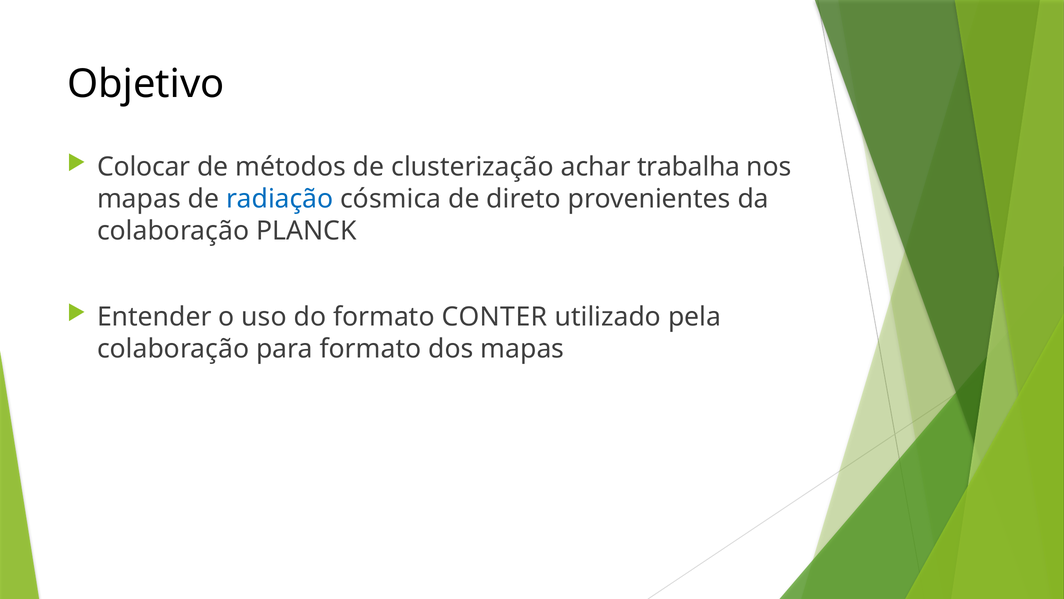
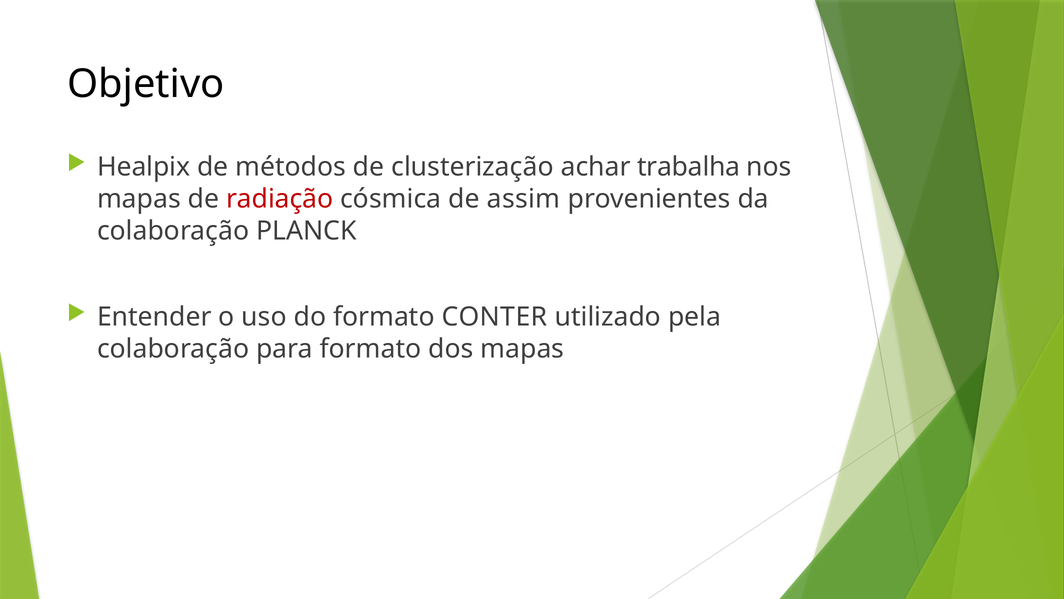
Colocar: Colocar -> Healpix (144, 167)
radiação colour: blue -> red (280, 199)
direto: direto -> assim (524, 199)
